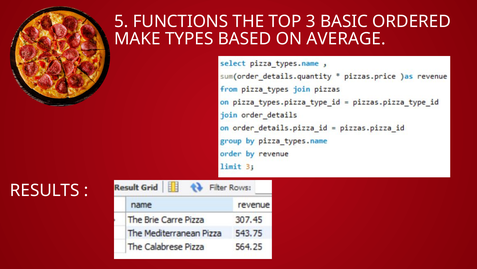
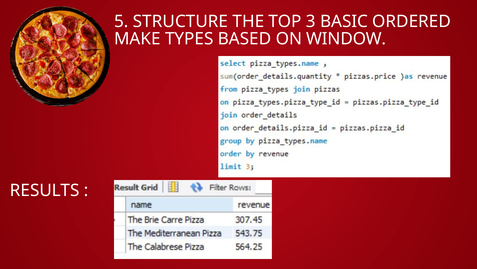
FUNCTIONS: FUNCTIONS -> STRUCTURE (180, 22)
AVERAGE: AVERAGE -> WINDOW (346, 39)
